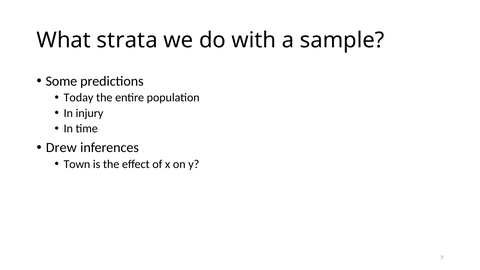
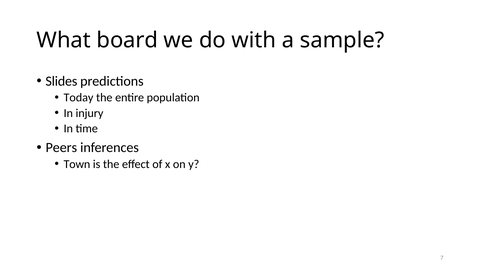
strata: strata -> board (127, 40)
Some: Some -> Slides (61, 81)
Drew: Drew -> Peers (61, 148)
